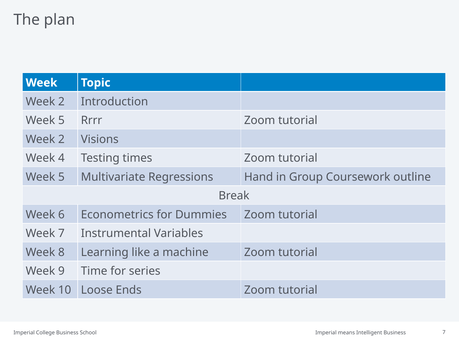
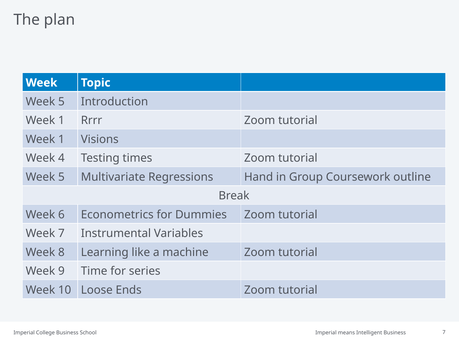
2: 2 -> 5 (61, 102)
5: 5 -> 1 (61, 120)
2: 2 -> 1 (61, 139)
